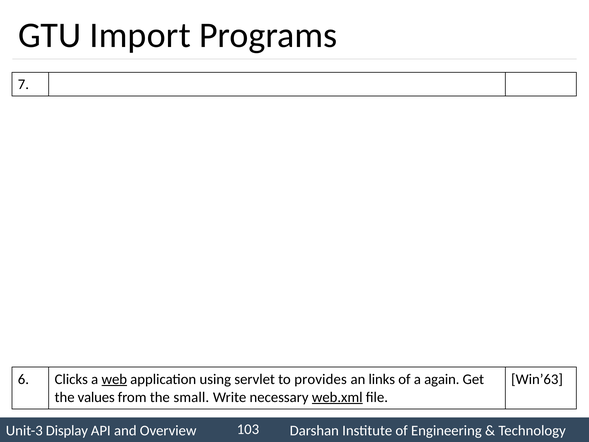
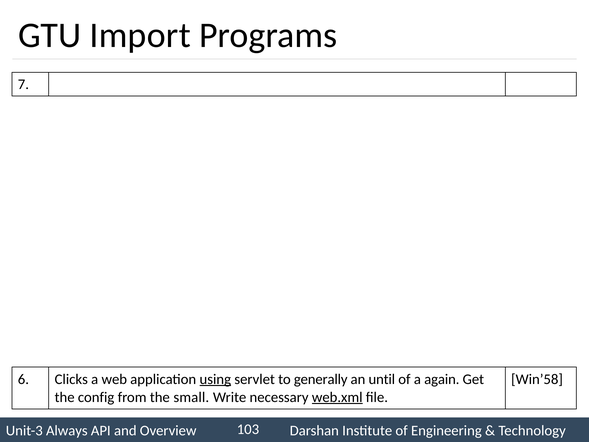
web underline: present -> none (114, 379)
using underline: none -> present (215, 379)
provides: provides -> generally (321, 379)
links: links -> until (382, 379)
Win’63: Win’63 -> Win’58 (537, 379)
values: values -> config (96, 397)
Display: Display -> Always (67, 430)
